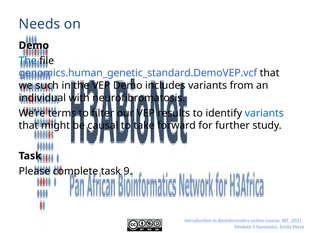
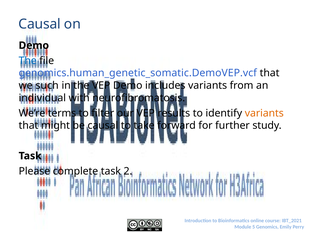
Needs: Needs -> Causal (40, 24)
genomics.human_genetic_standard.DemoVEP.vcf: genomics.human_genetic_standard.DemoVEP.vcf -> genomics.human_genetic_somatic.DemoVEP.vcf (138, 73)
variants colour: blue -> orange (264, 113)
9: 9 -> 2 (128, 171)
